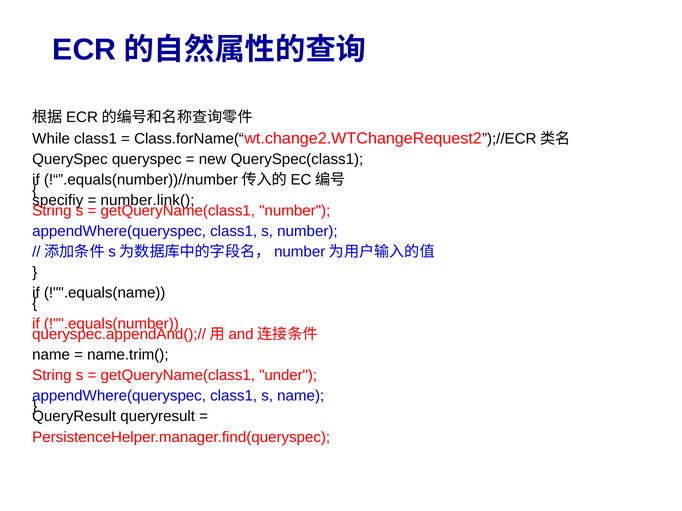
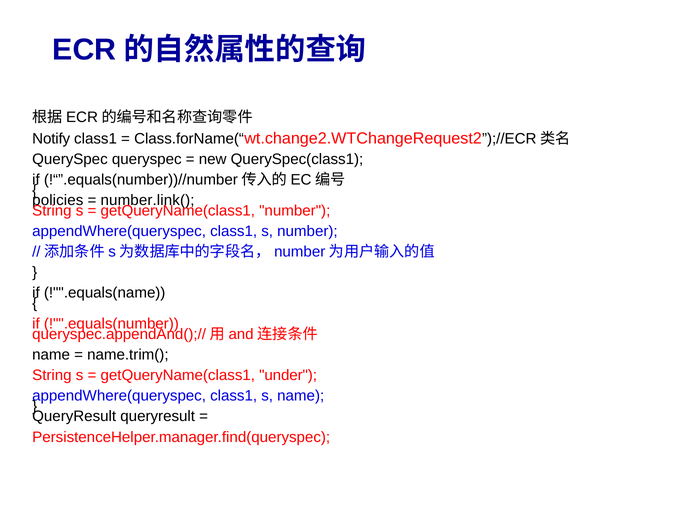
While: While -> Notify (51, 139)
specifiy: specifiy -> policies (58, 201)
